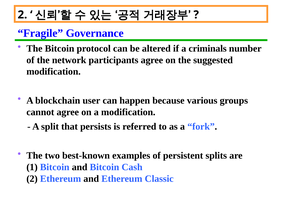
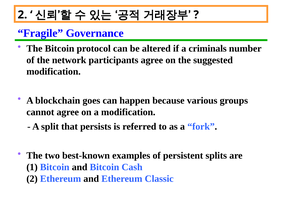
user: user -> goes (91, 100)
